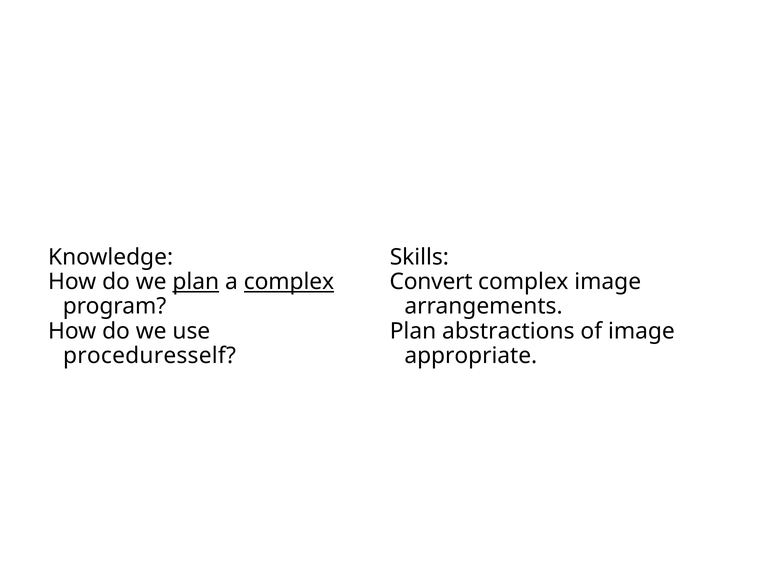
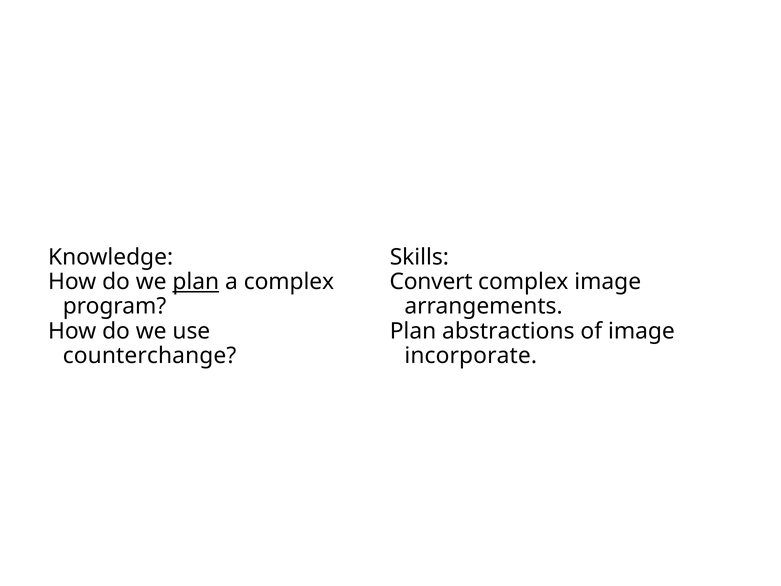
complex underline: present -> none (289, 282)
proceduresself: proceduresself -> counterchange (150, 355)
appropriate: appropriate -> incorporate (471, 355)
